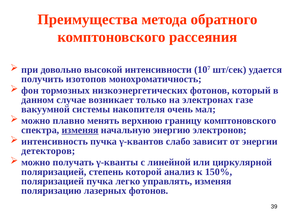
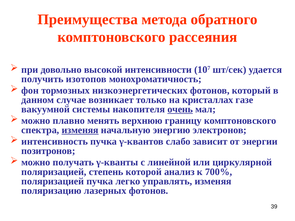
электронах: электронах -> кристаллах (208, 100)
очень underline: none -> present (180, 109)
детекторов: детекторов -> позитронов (48, 151)
150%: 150% -> 700% (219, 172)
